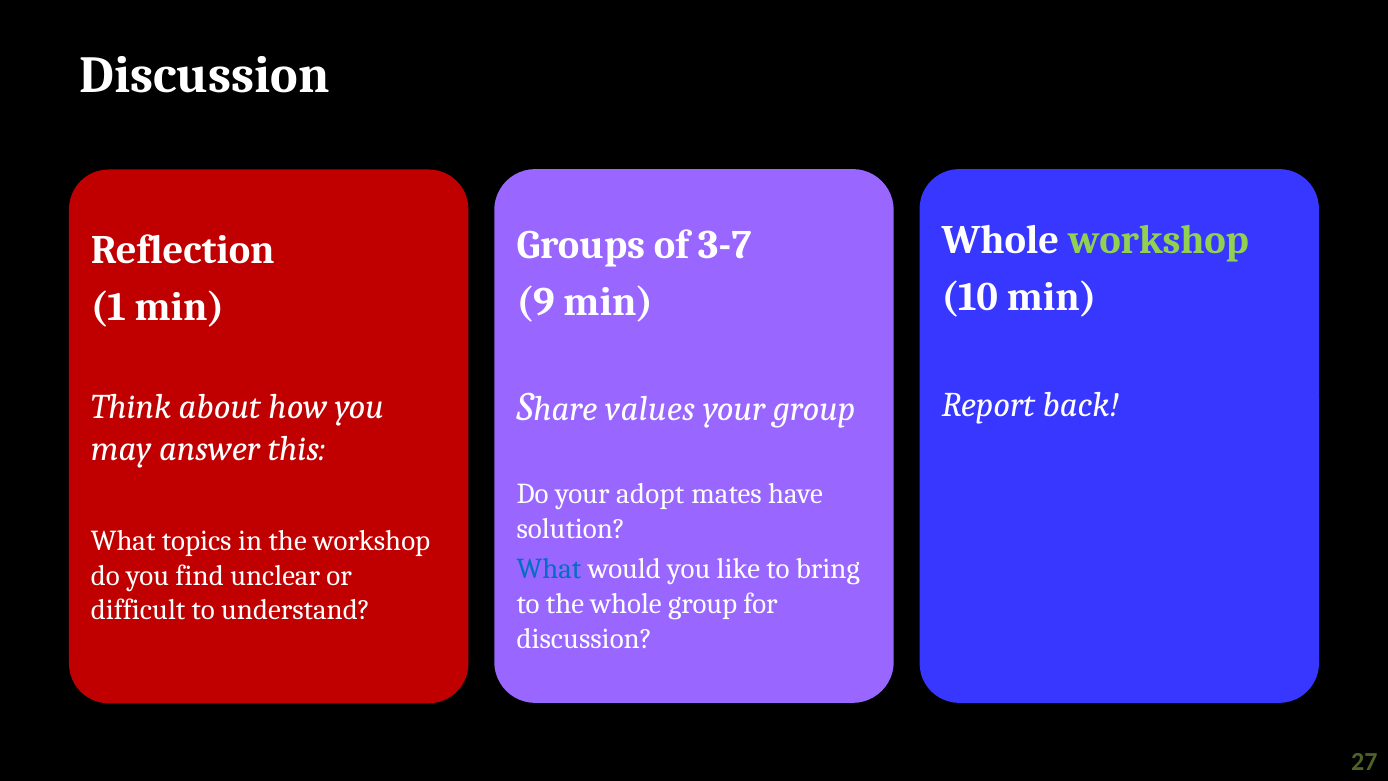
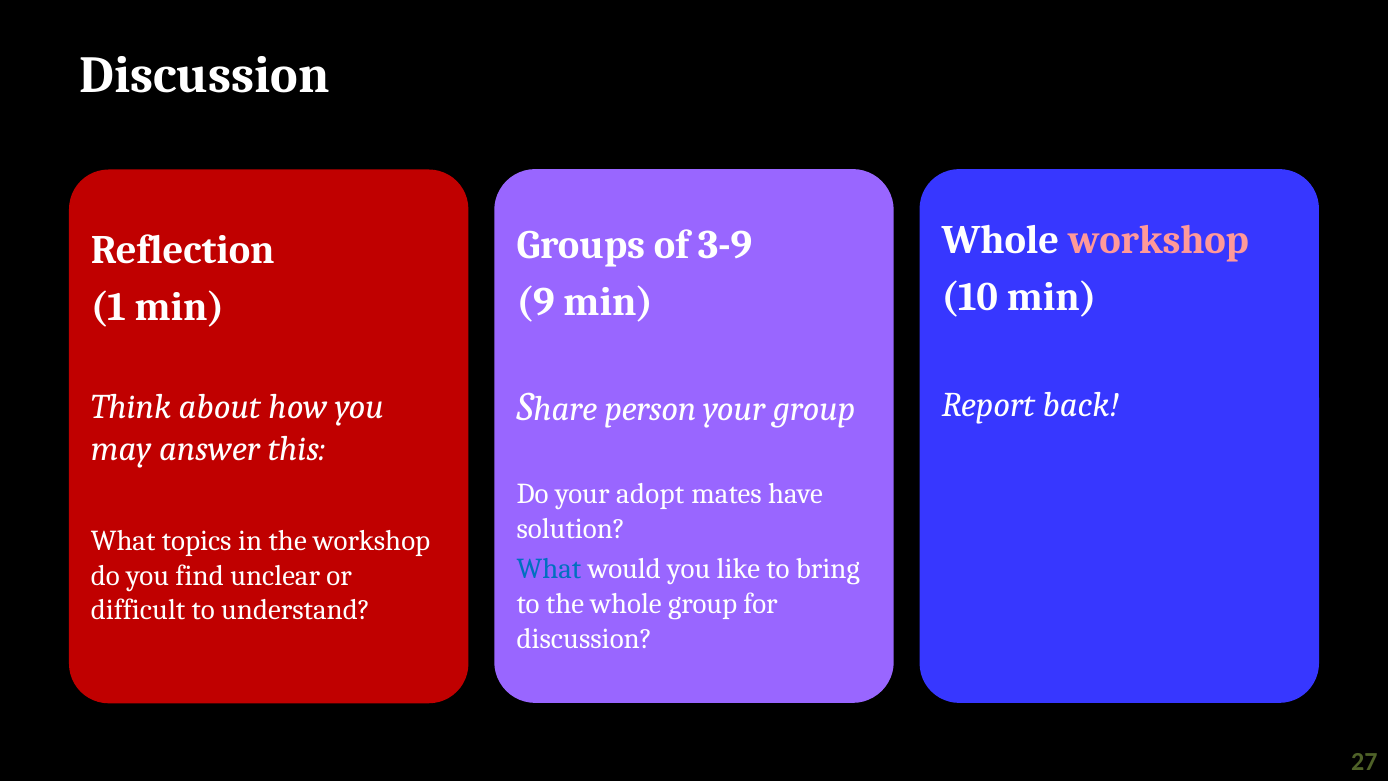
workshop colour: light green -> pink (1158, 240)
3-7: 3-7 -> 3-9 (725, 245)
values: values -> person (650, 409)
